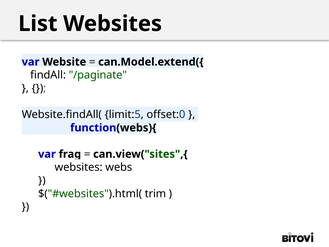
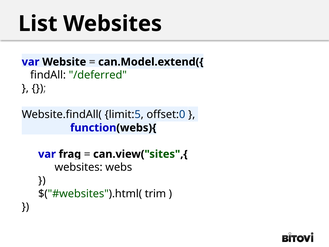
/paginate: /paginate -> /deferred (98, 75)
